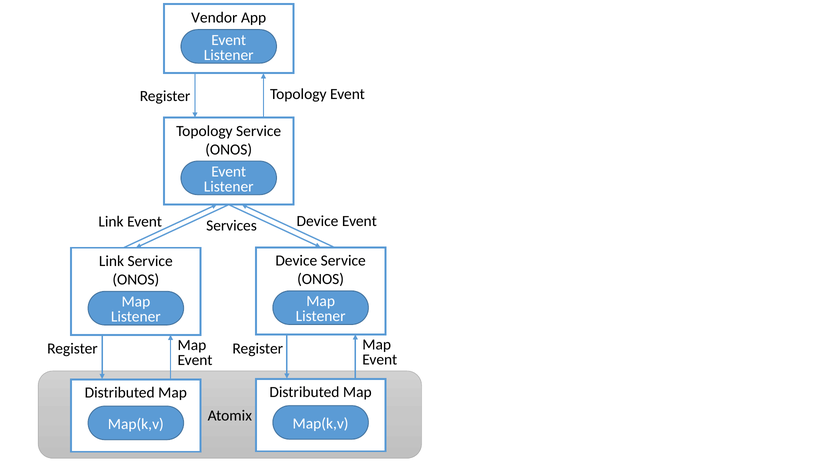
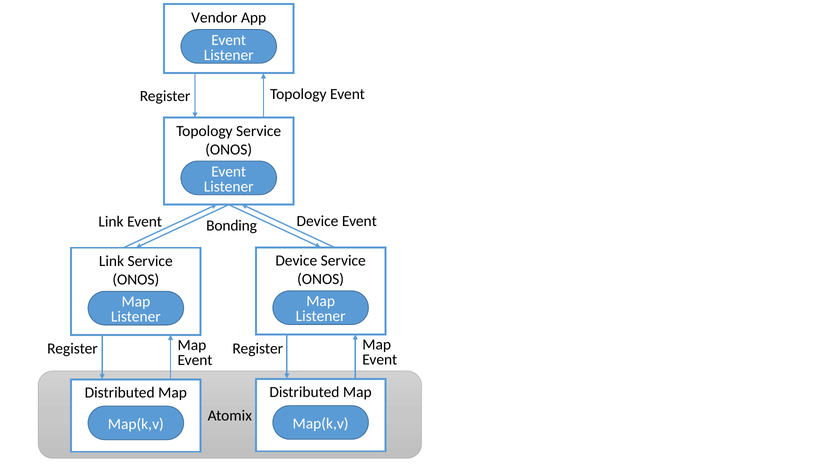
Services: Services -> Bonding (232, 226)
